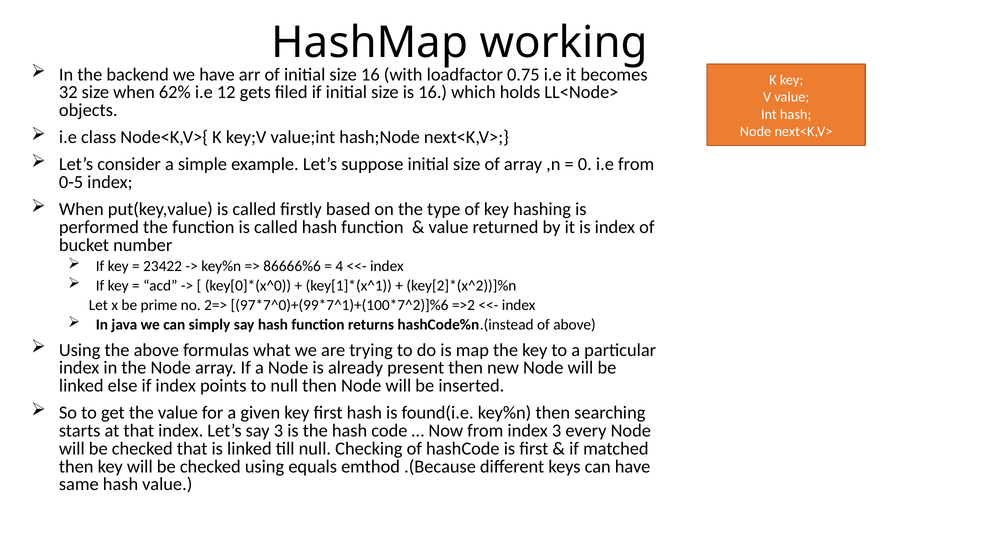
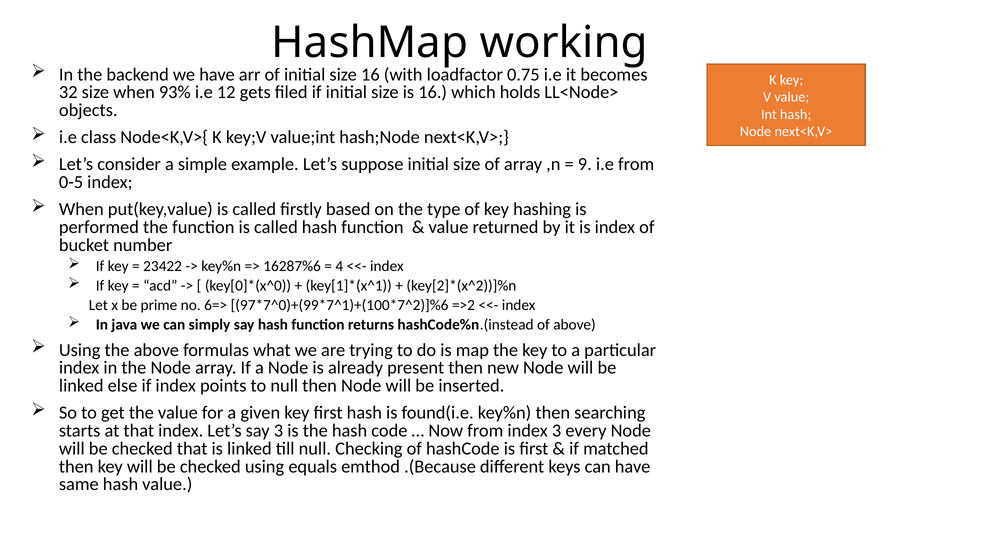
62%: 62% -> 93% (175, 92)
0: 0 -> 9 (585, 164)
86666%6: 86666%6 -> 16287%6 (292, 266)
2=>: 2=> -> 6=> (216, 305)
